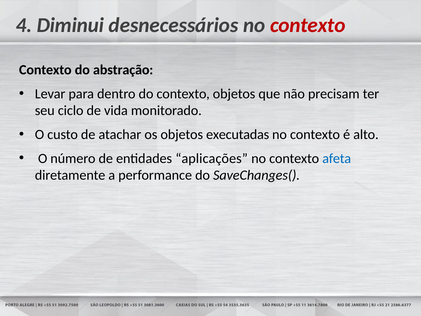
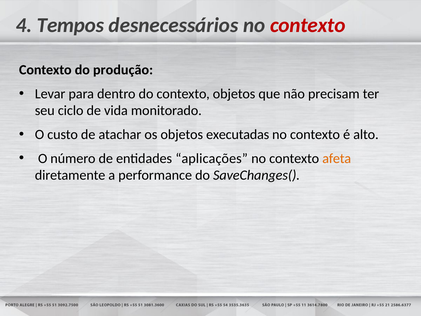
Diminui: Diminui -> Tempos (70, 25)
abstração: abstração -> produção (123, 70)
afeta colour: blue -> orange (337, 158)
